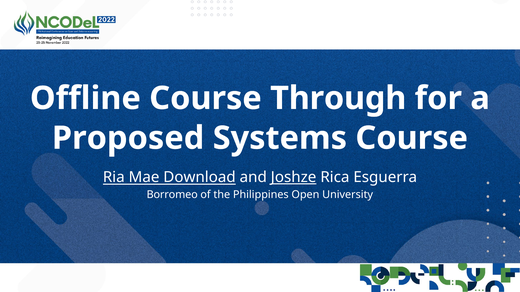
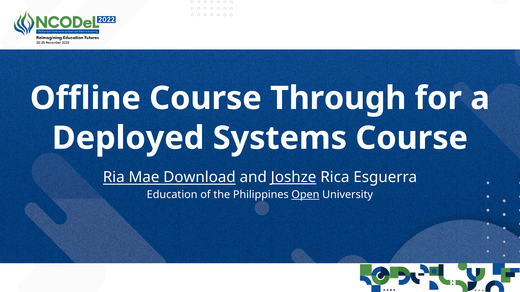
Proposed: Proposed -> Deployed (128, 138)
Borromeo: Borromeo -> Education (172, 195)
Open underline: none -> present (305, 195)
